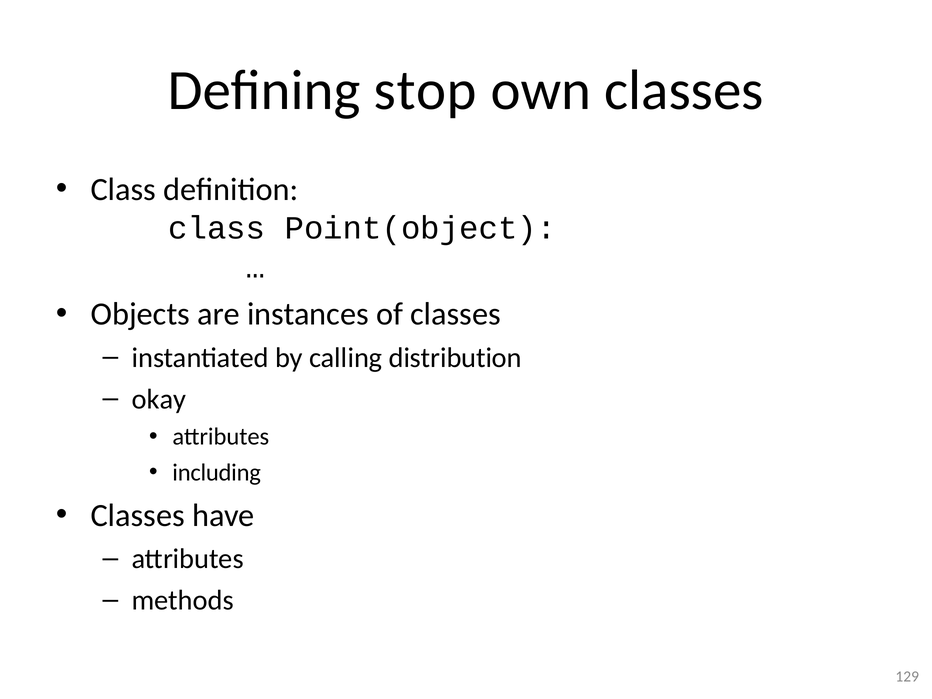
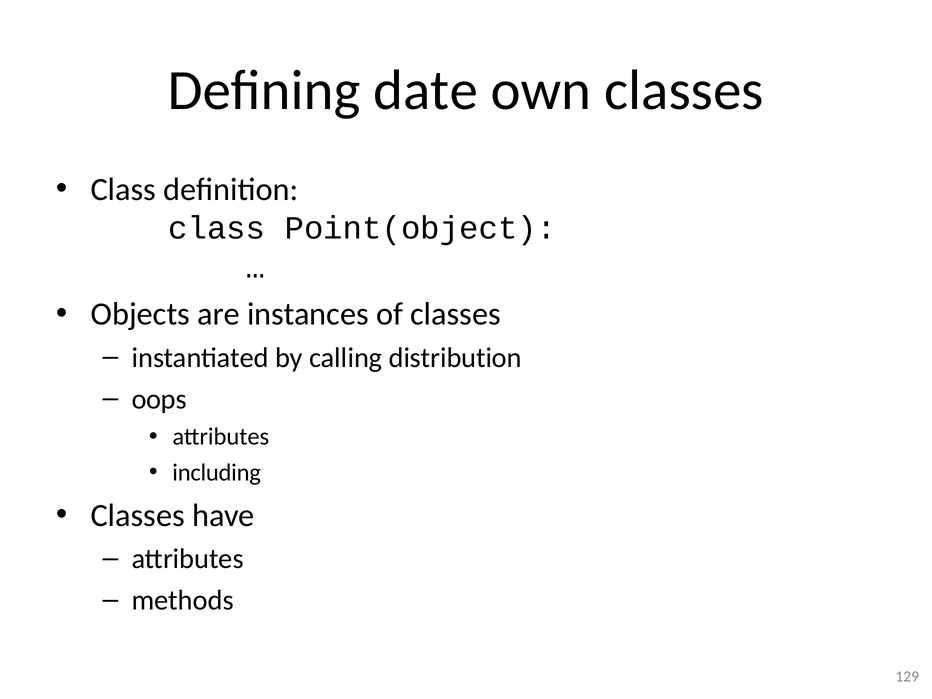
stop: stop -> date (426, 90)
okay: okay -> oops (159, 399)
